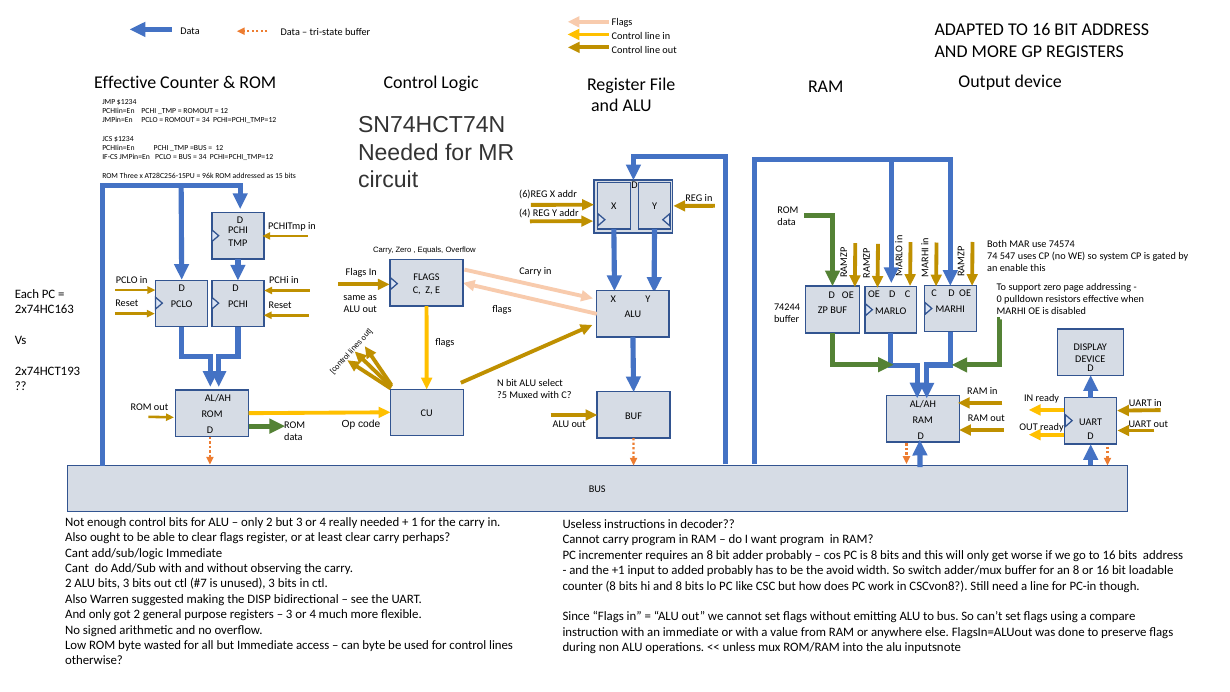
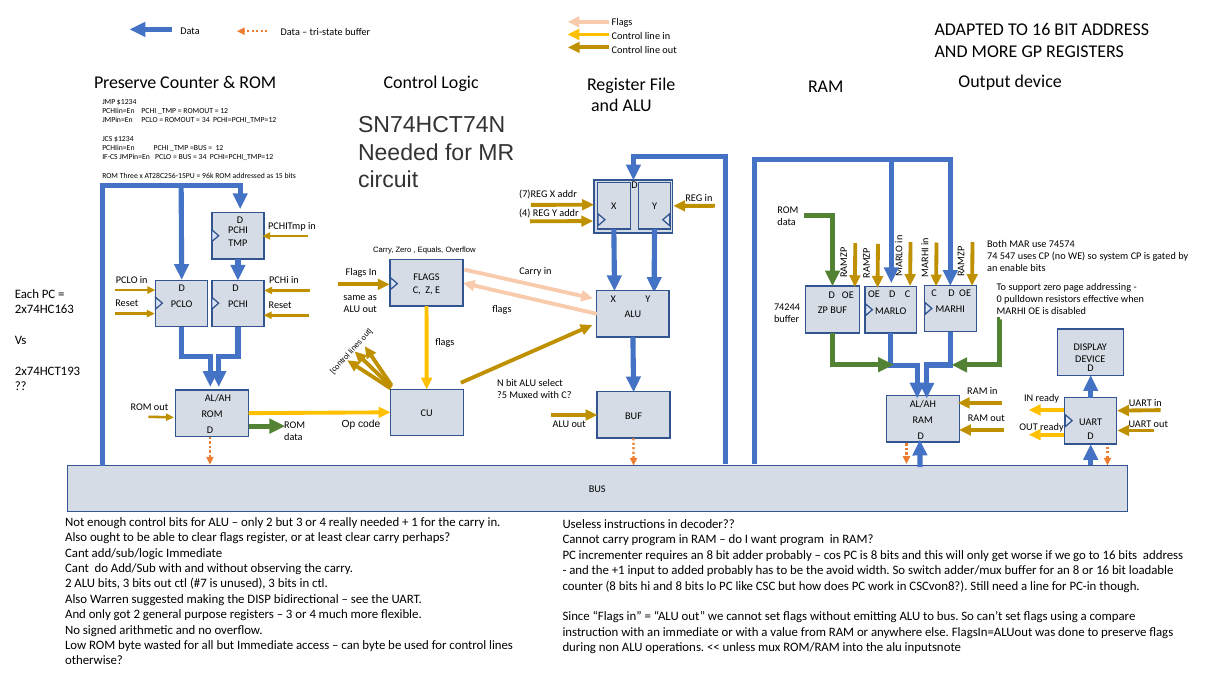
Effective: Effective -> Preserve (125, 82)
6)REG: 6)REG -> 7)REG (533, 194)
enable this: this -> bits (1038, 268)
